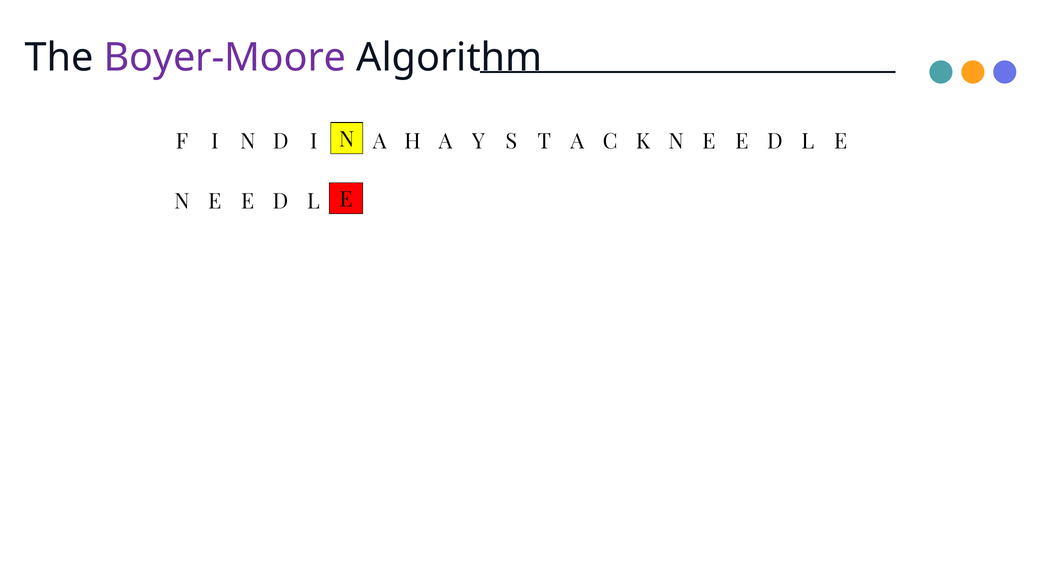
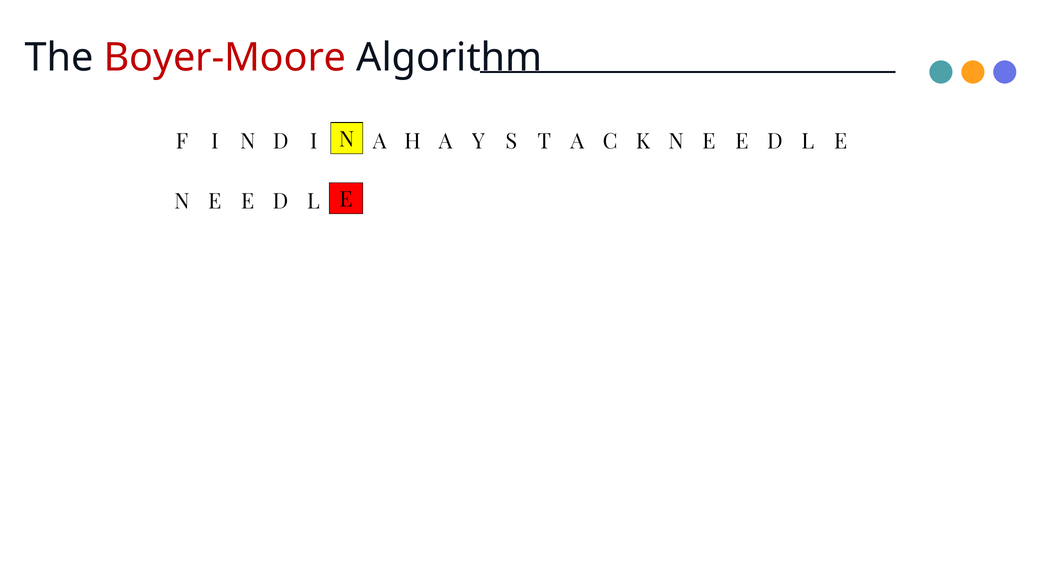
Boyer-Moore colour: purple -> red (225, 58)
